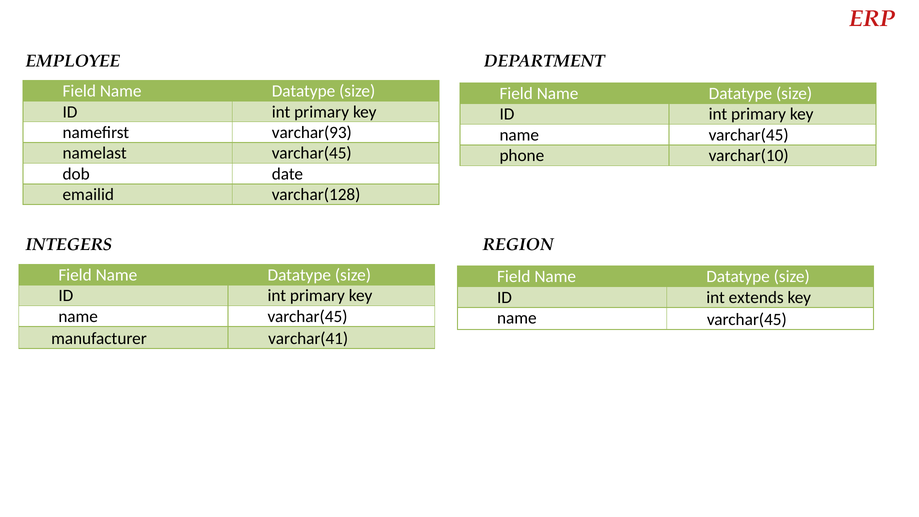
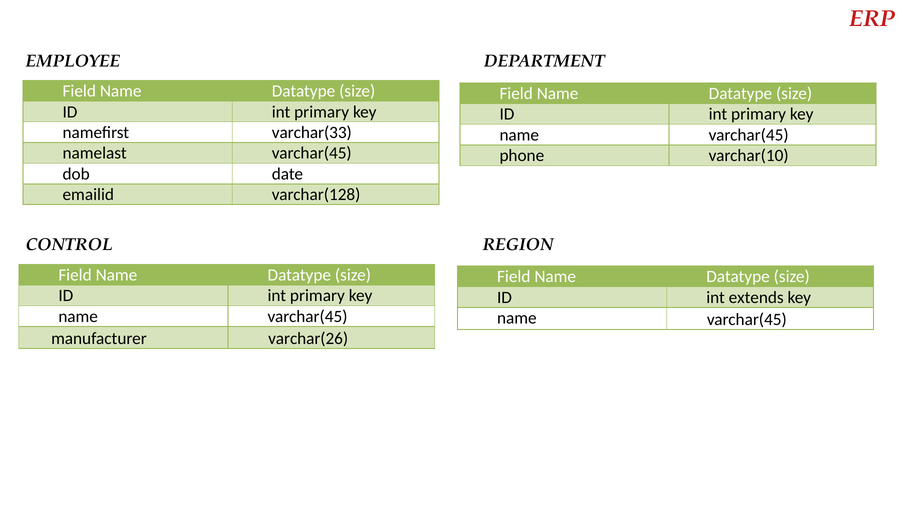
varchar(93: varchar(93 -> varchar(33 (312, 133)
INTEGERS: INTEGERS -> CONTROL (69, 245)
varchar(41: varchar(41 -> varchar(26 (308, 339)
